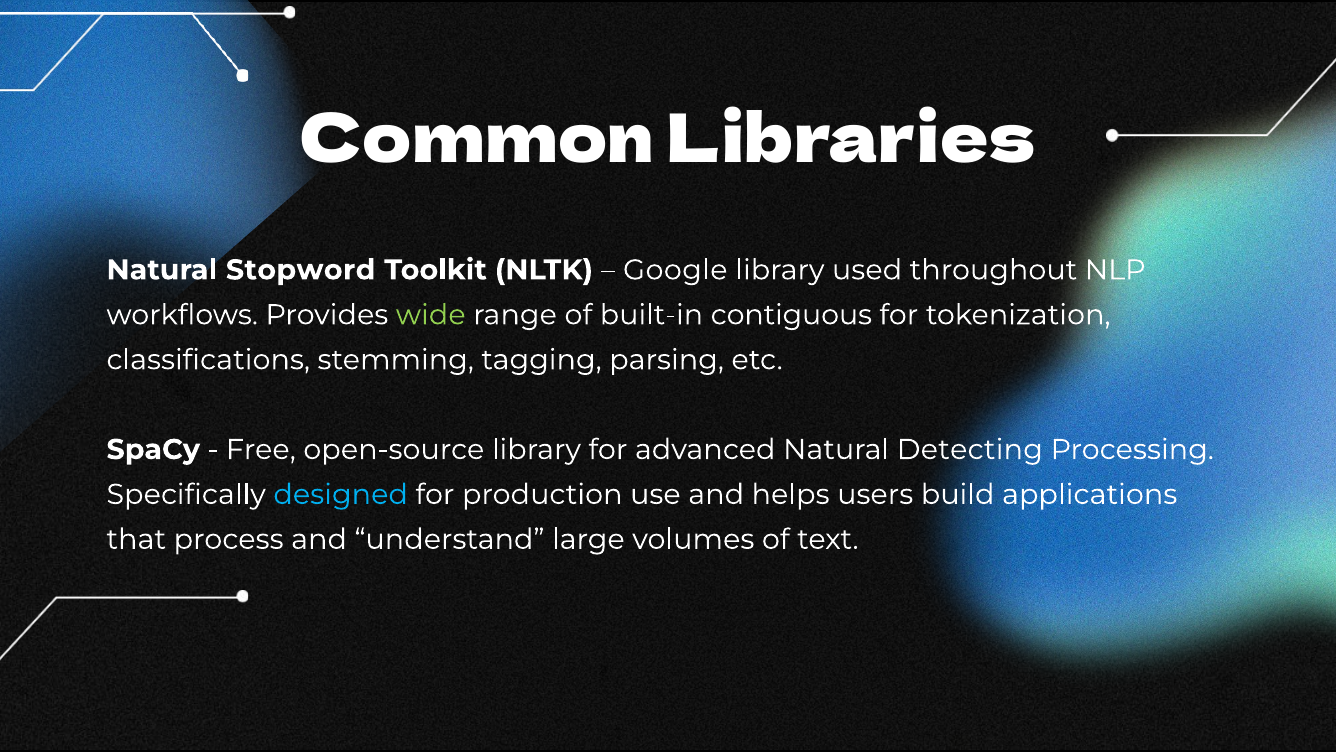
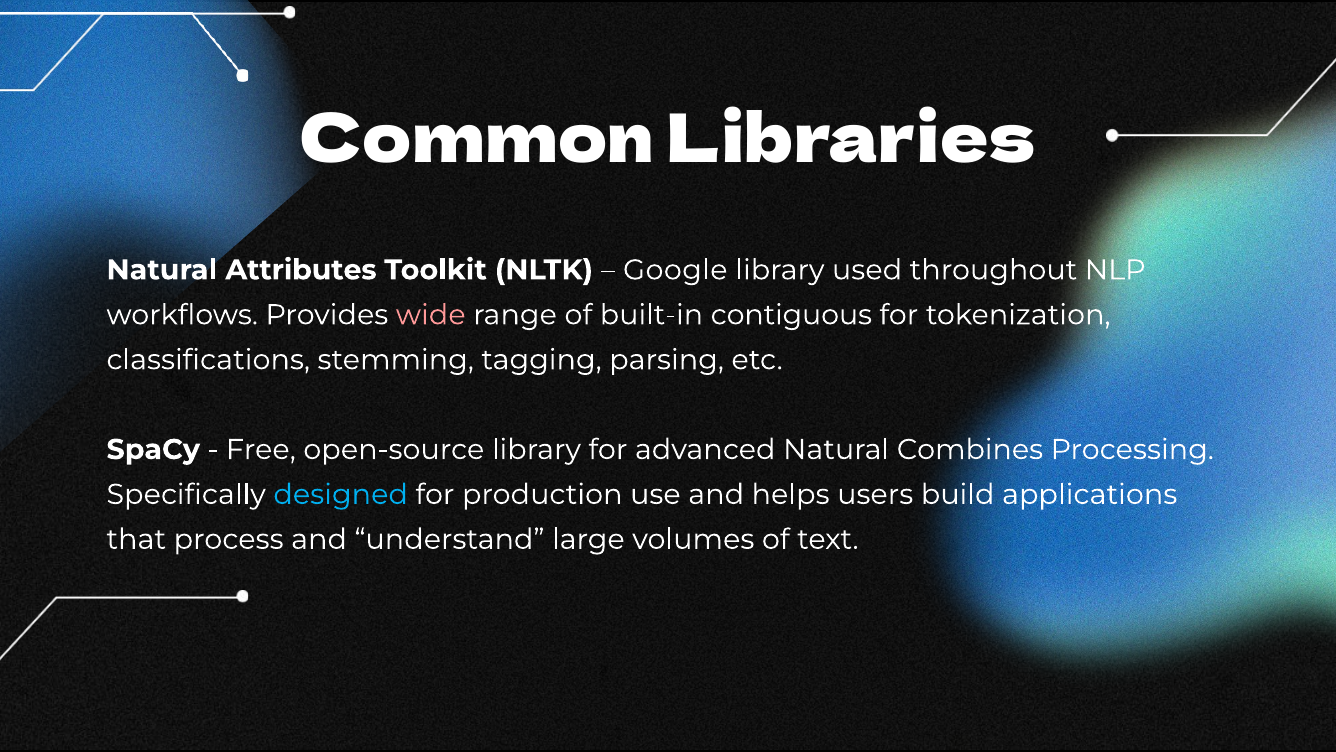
Stopword: Stopword -> Attributes (301, 270)
wide colour: light green -> pink (431, 315)
Detecting: Detecting -> Combines (970, 449)
